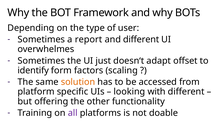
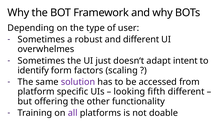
report: report -> robust (89, 40)
offset: offset -> intent (185, 61)
solution colour: orange -> purple (78, 82)
with: with -> fifth (156, 92)
